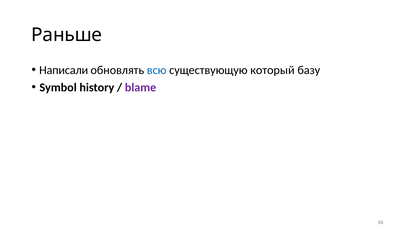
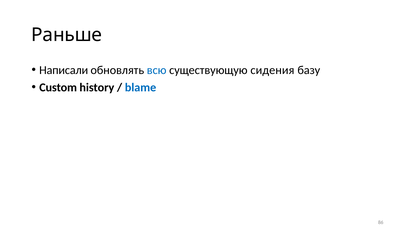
который: который -> сидения (272, 70)
Symbol: Symbol -> Custom (58, 88)
blame colour: purple -> blue (141, 88)
